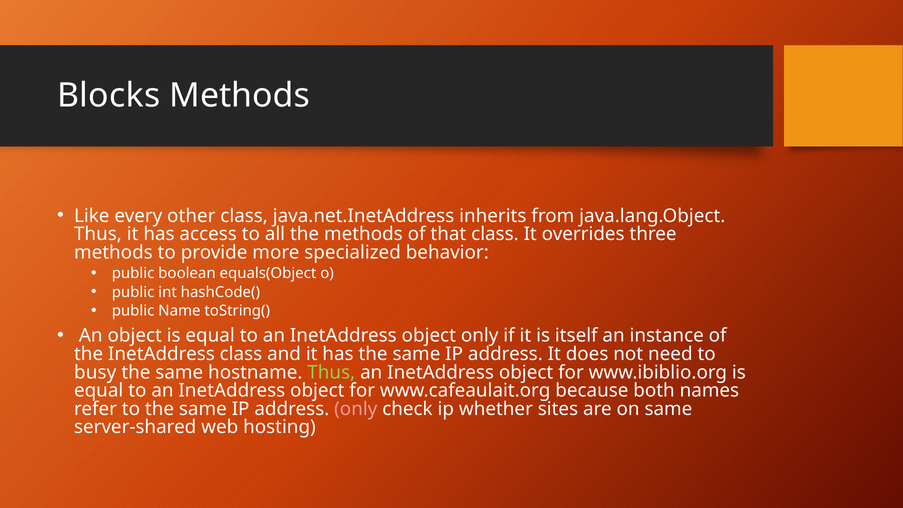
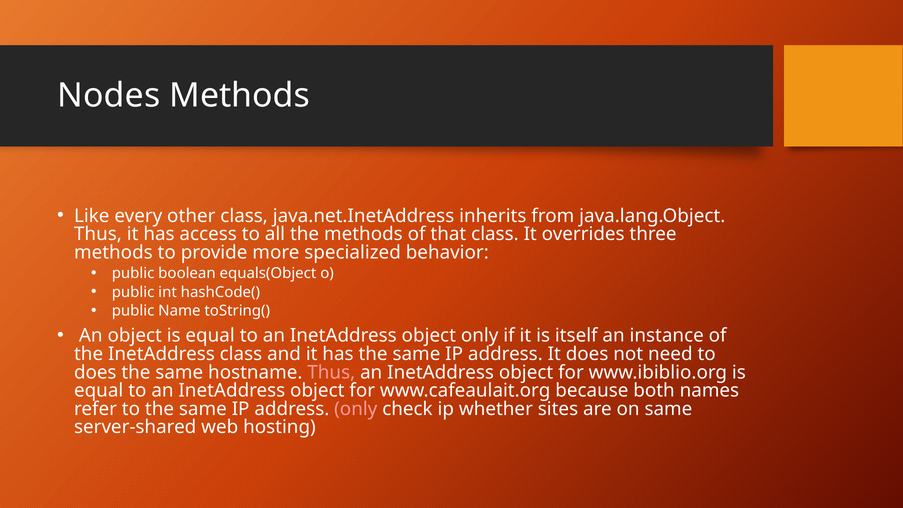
Blocks: Blocks -> Nodes (109, 96)
busy: busy -> does (95, 372)
Thus colour: light green -> pink (331, 372)
